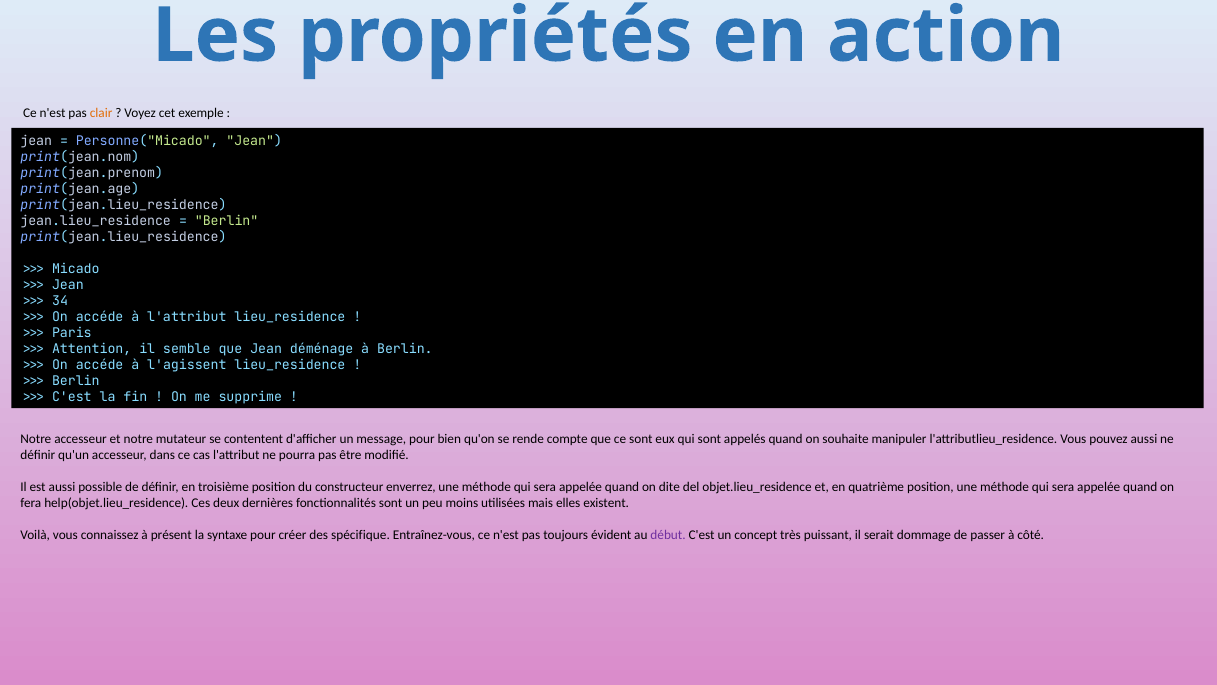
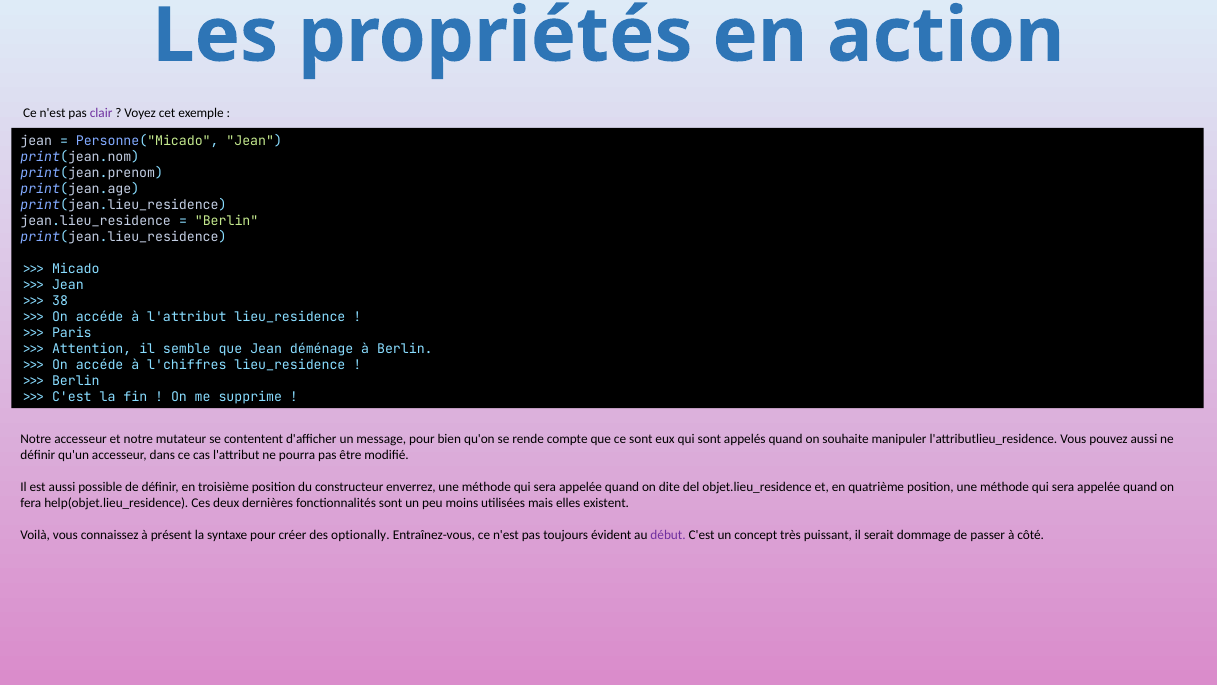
clair colour: orange -> purple (101, 113)
34: 34 -> 38 (60, 301)
l'agissent: l'agissent -> l'chiffres (187, 364)
spécifique: spécifique -> optionally (360, 535)
